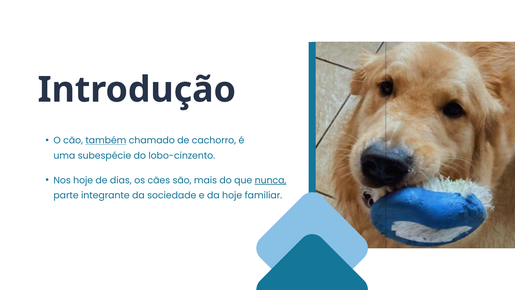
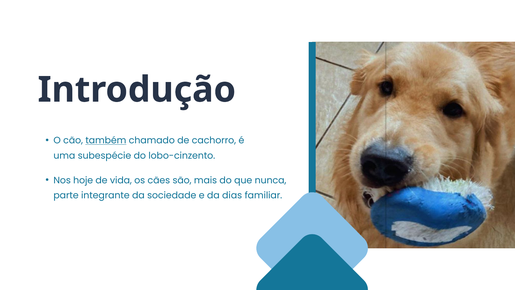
dias: dias -> vida (121, 180)
nunca underline: present -> none (271, 180)
da hoje: hoje -> dias (232, 195)
